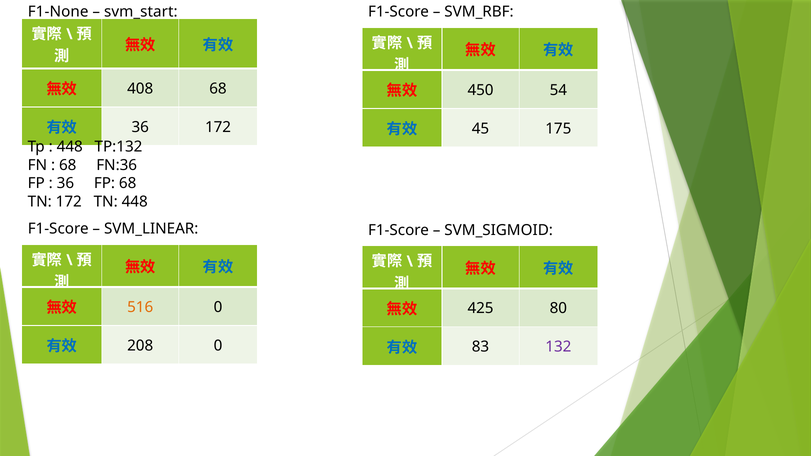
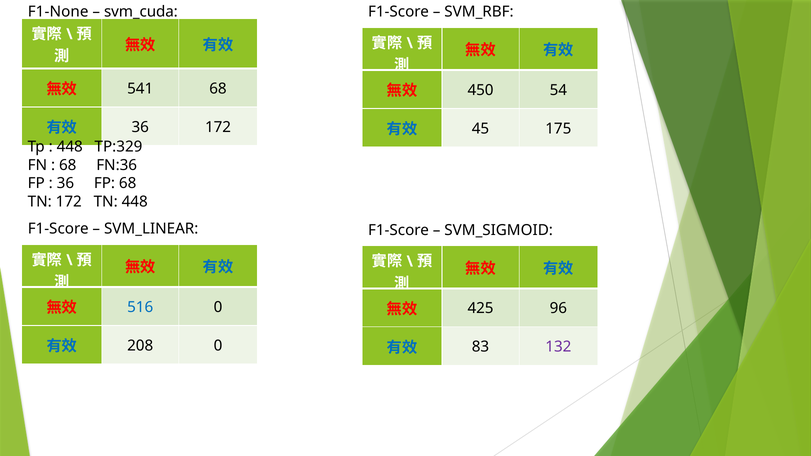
svm_start: svm_start -> svm_cuda (141, 12)
408: 408 -> 541 (140, 89)
TP:132: TP:132 -> TP:329 (118, 147)
516 colour: orange -> blue (140, 307)
80: 80 -> 96 (558, 309)
